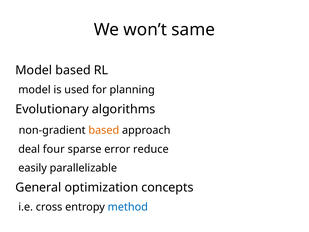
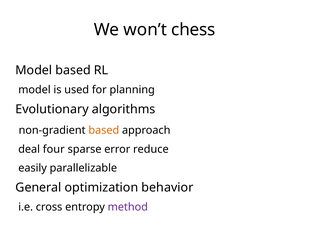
same: same -> chess (193, 30)
concepts: concepts -> behavior (167, 187)
method colour: blue -> purple (128, 207)
